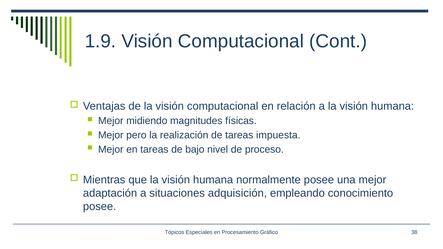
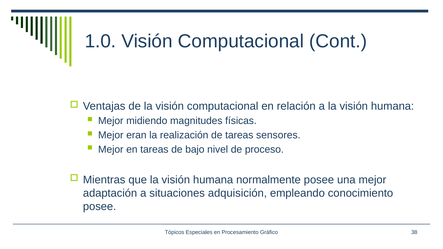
1.9: 1.9 -> 1.0 (100, 41)
pero: pero -> eran (136, 135)
impuesta: impuesta -> sensores (278, 135)
